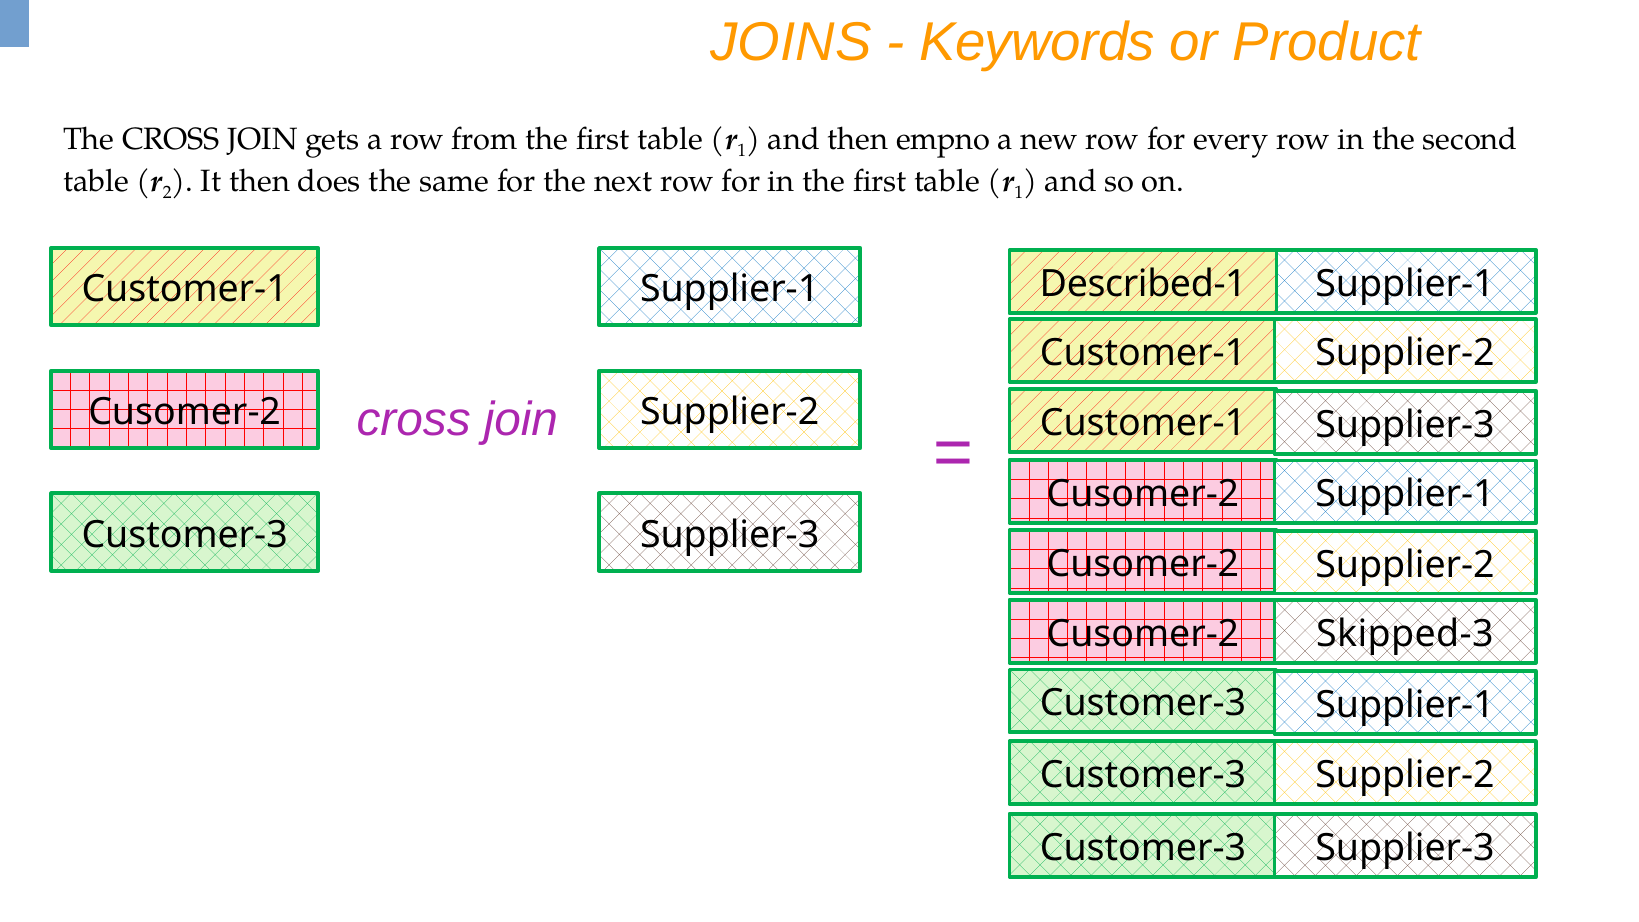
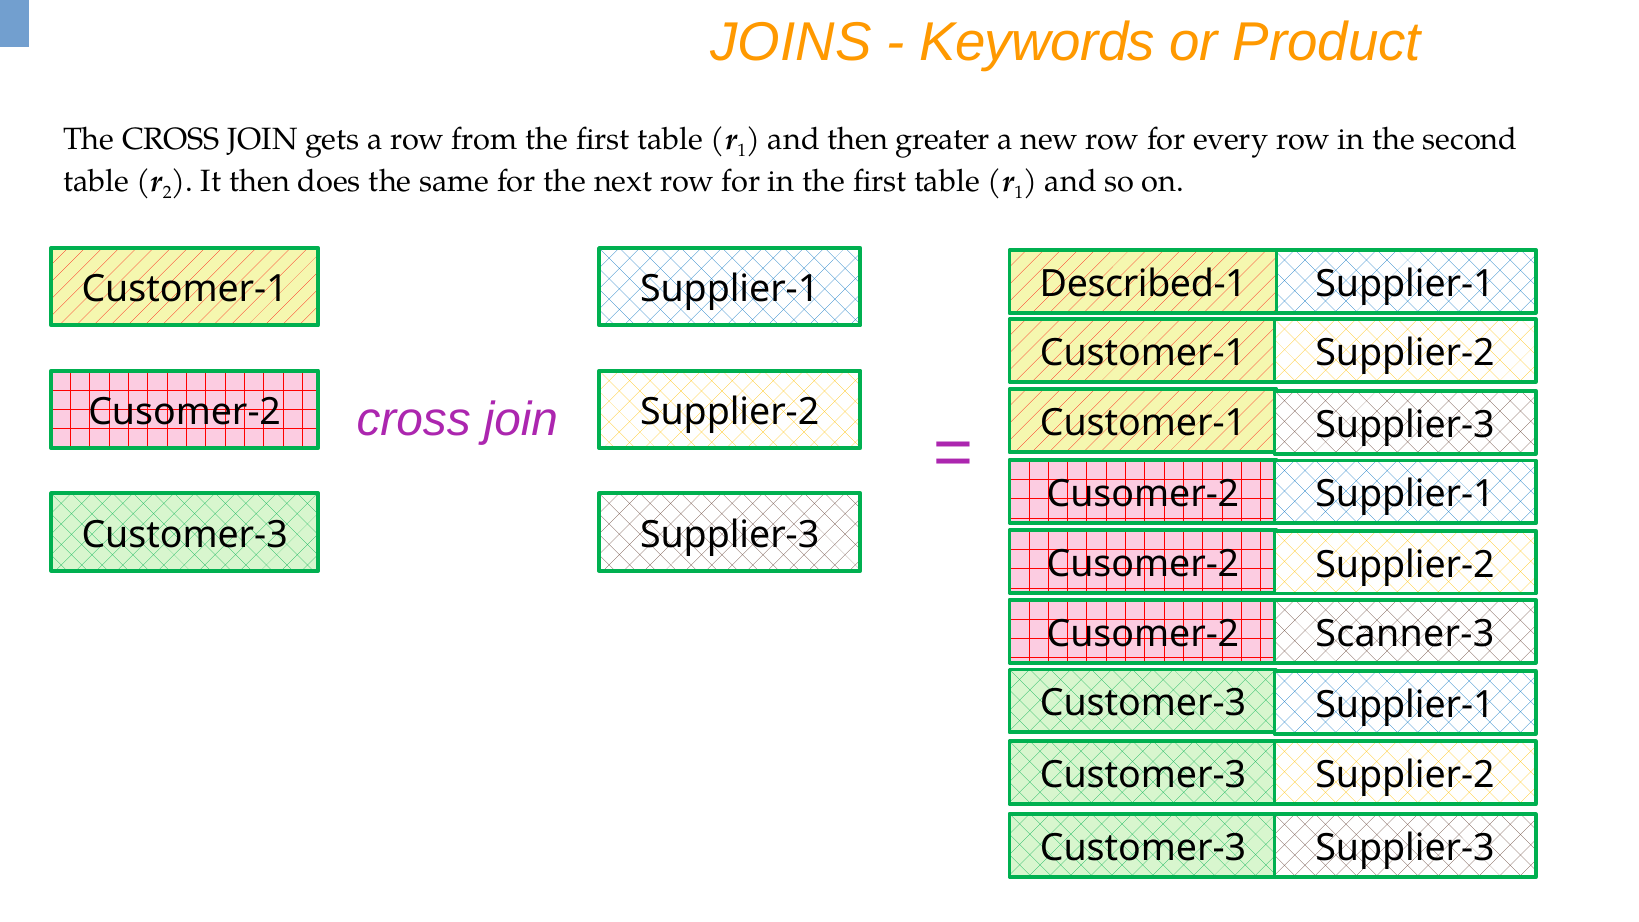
empno: empno -> greater (943, 139)
Skipped-3: Skipped-3 -> Scanner-3 (1405, 634)
